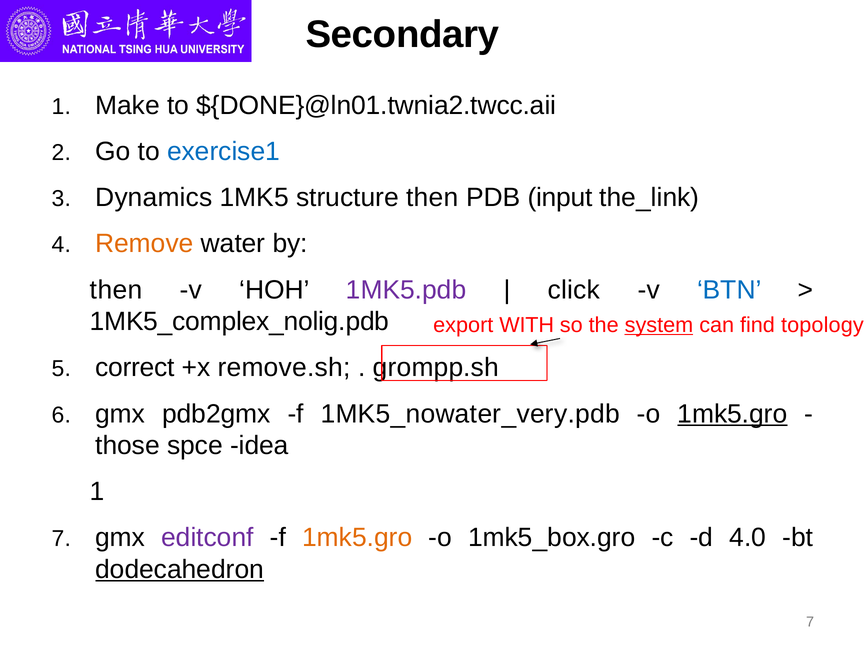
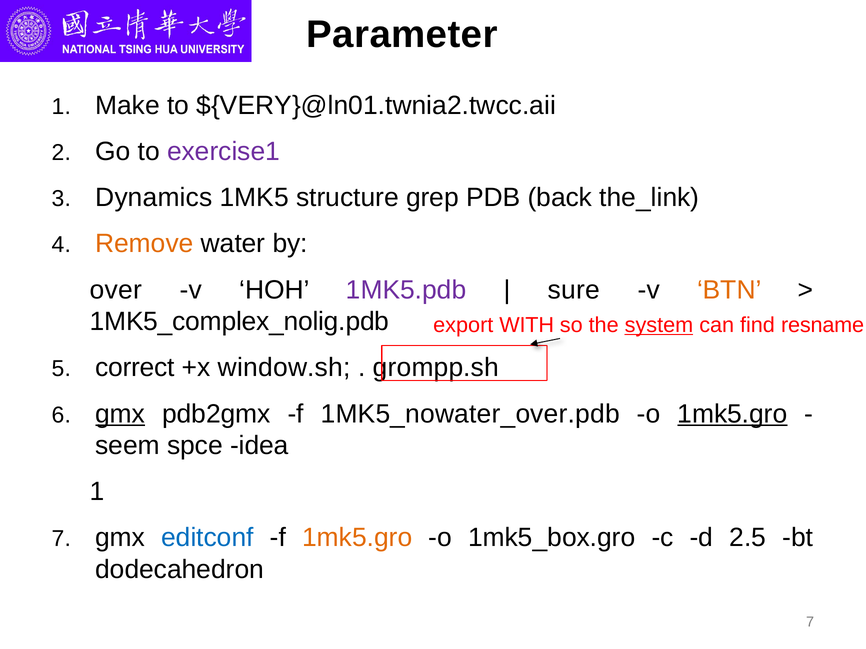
Secondary: Secondary -> Parameter (402, 34)
${DONE}@ln01.twnia2.twcc.aii: ${DONE}@ln01.twnia2.twcc.aii -> ${VERY}@ln01.twnia2.twcc.aii (376, 105)
exercise1 colour: blue -> purple (223, 152)
structure then: then -> grep (432, 198)
input: input -> back (560, 198)
then: then -> over (116, 290)
click: click -> sure (574, 290)
BTN colour: blue -> orange (729, 290)
topology: topology -> resname (823, 325)
remove.sh: remove.sh -> window.sh (284, 368)
gmx underline: none -> present (120, 414)
1MK5_nowater_very.pdb: 1MK5_nowater_very.pdb -> 1MK5_nowater_over.pdb (470, 414)
those: those -> seem (128, 446)
editconf colour: purple -> blue (207, 538)
4.0: 4.0 -> 2.5 (748, 538)
dodecahedron underline: present -> none (180, 570)
